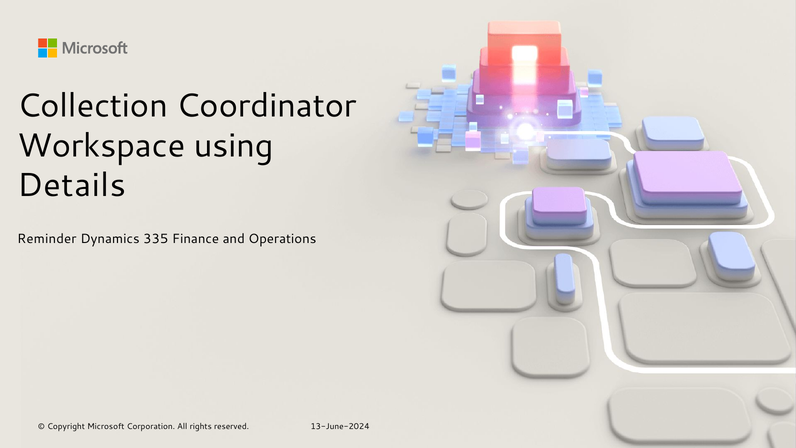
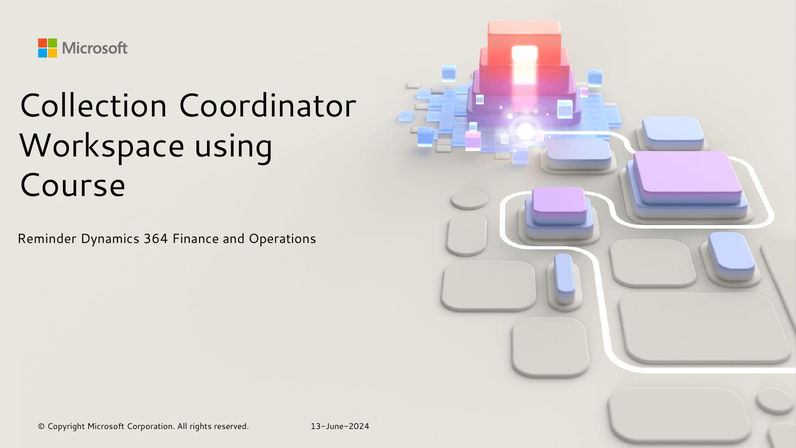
Details: Details -> Course (72, 185)
335: 335 -> 364 (156, 239)
